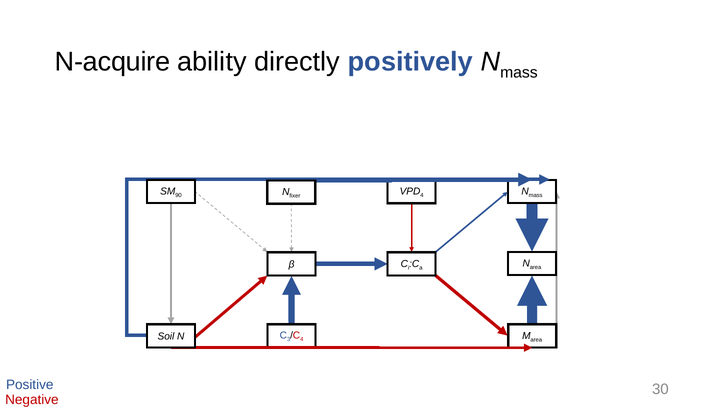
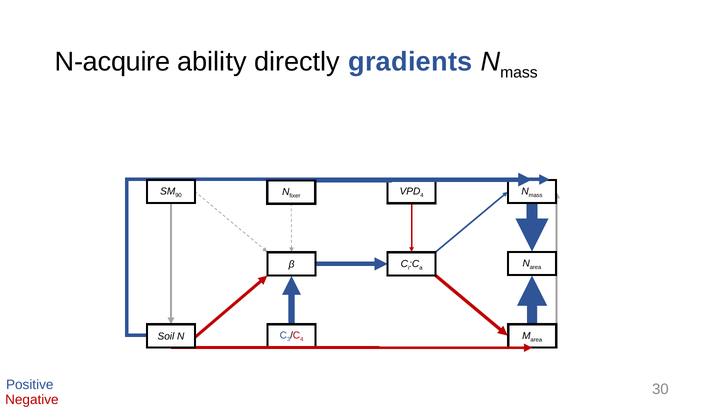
positively: positively -> gradients (410, 62)
